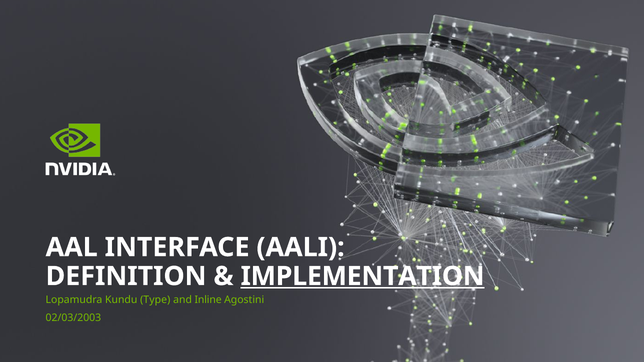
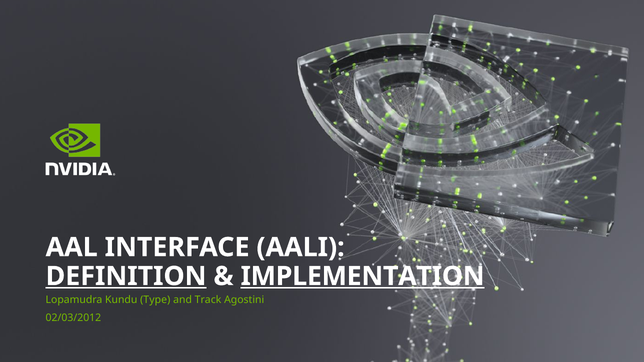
DEFINITION underline: none -> present (126, 276)
Inline: Inline -> Track (208, 300)
02/03/2003: 02/03/2003 -> 02/03/2012 (73, 318)
